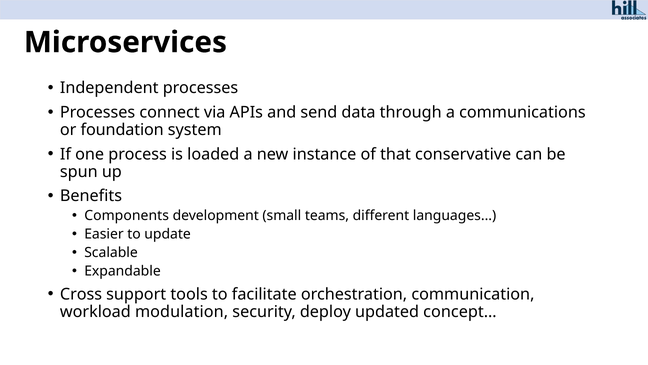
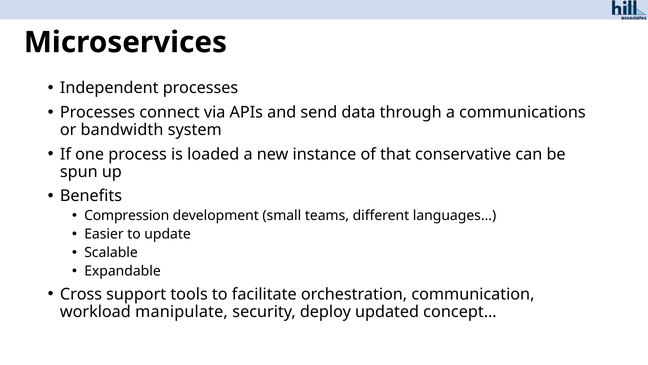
foundation: foundation -> bandwidth (122, 130)
Components: Components -> Compression (127, 215)
modulation: modulation -> manipulate (182, 311)
